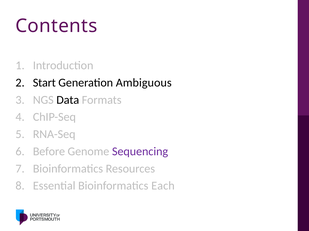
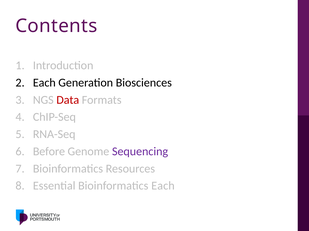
Start: Start -> Each (44, 83)
Ambiguous: Ambiguous -> Biosciences (144, 83)
Data colour: black -> red (68, 100)
